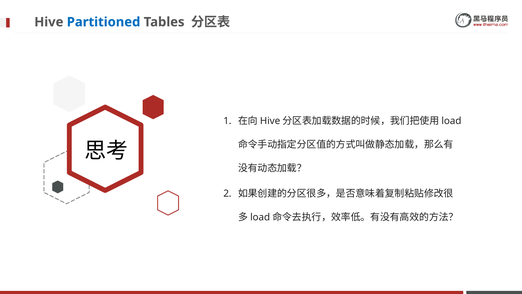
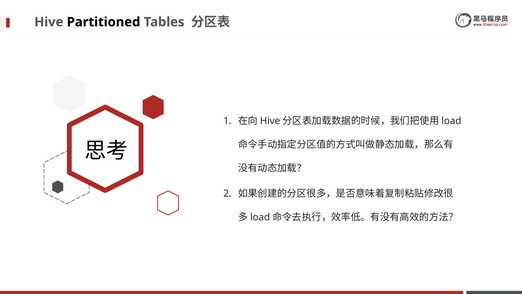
Partitioned colour: blue -> black (104, 22)
